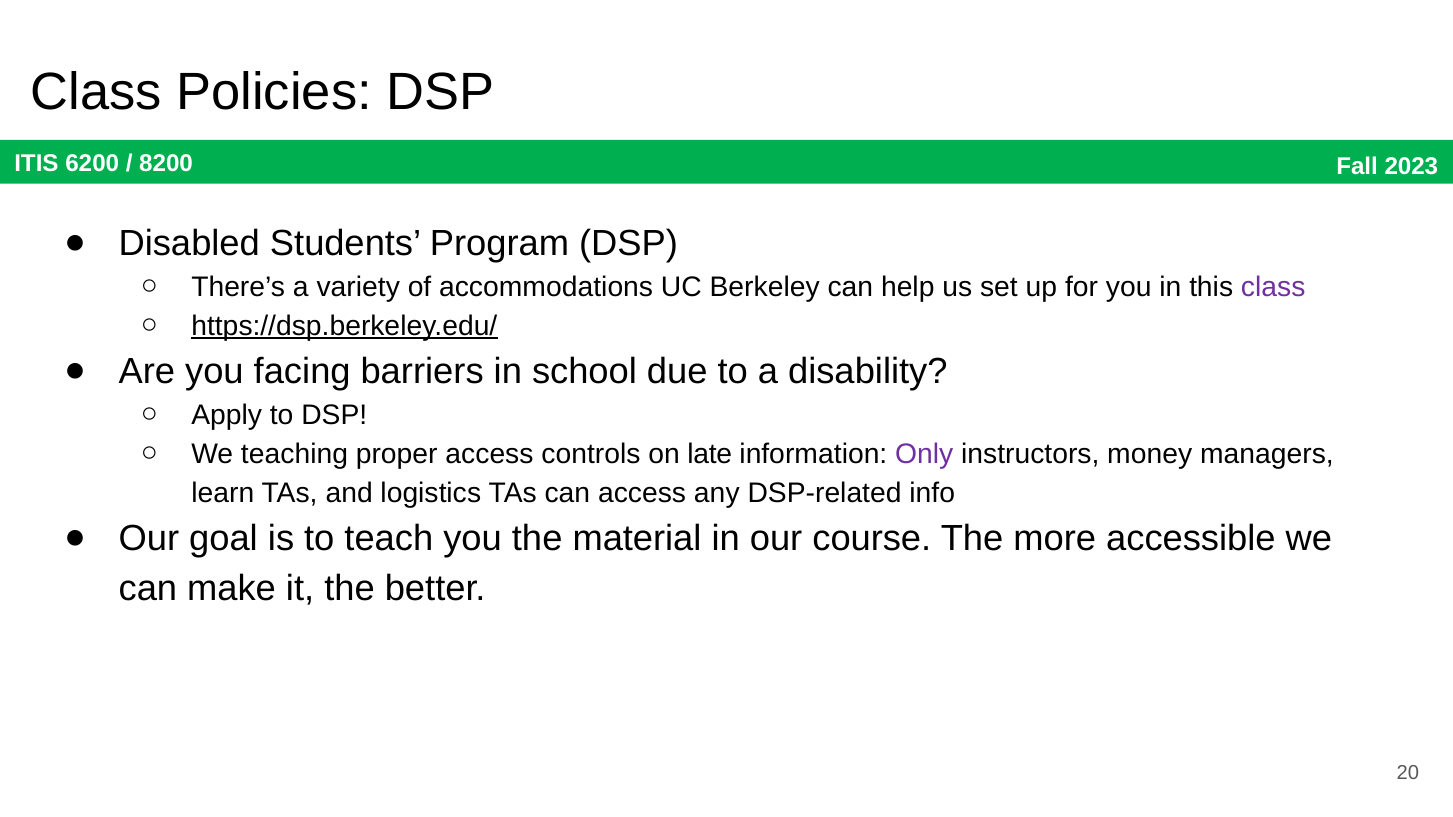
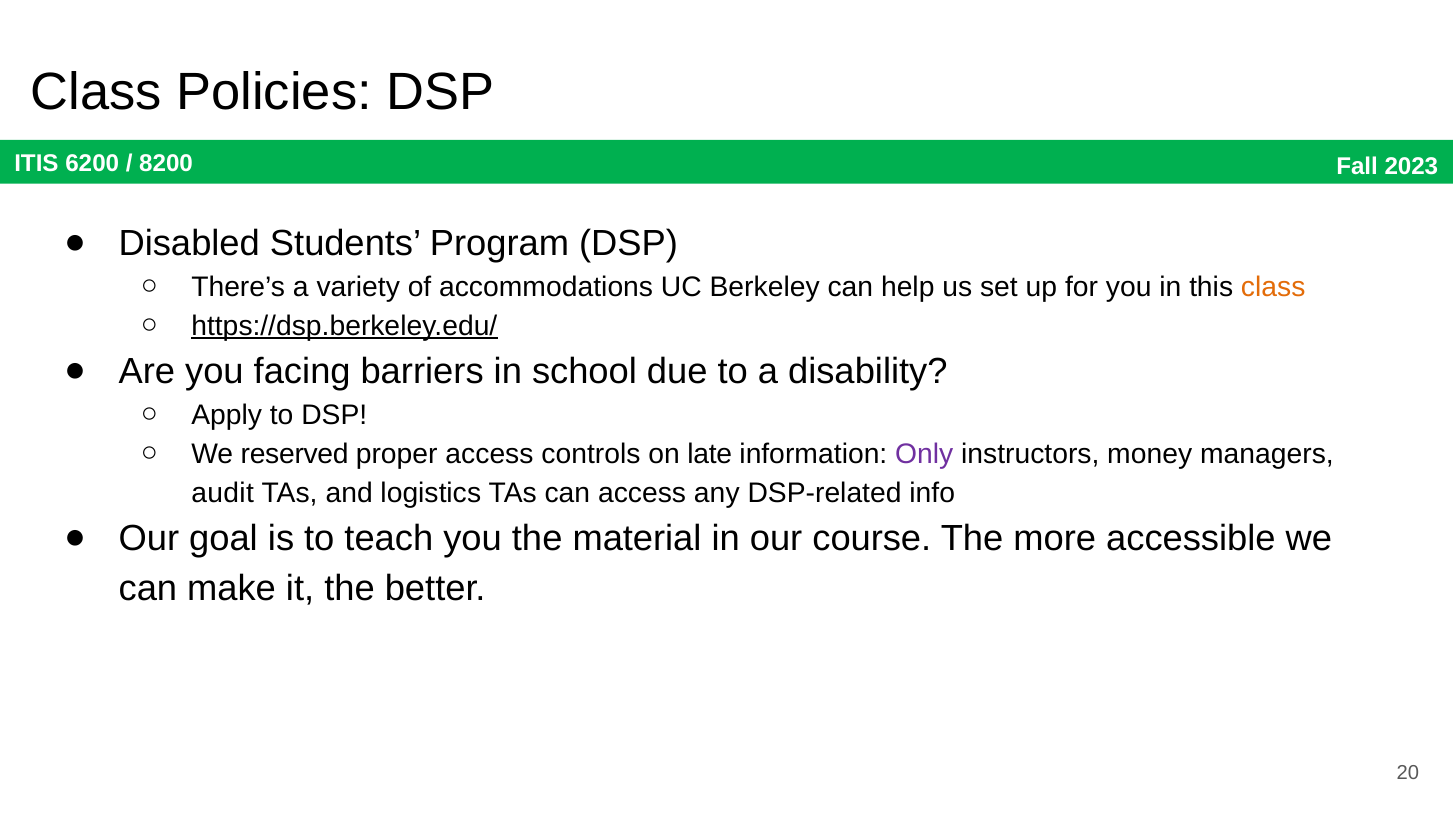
class colour: purple -> orange (1273, 287)
teaching: teaching -> reserved (295, 454)
learn: learn -> audit (223, 493)
